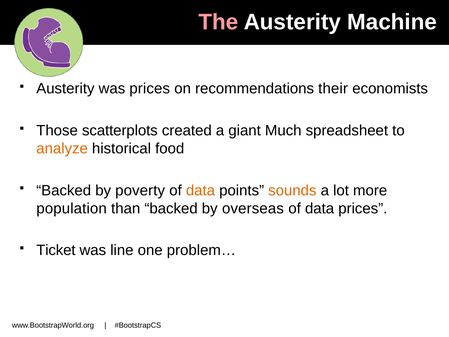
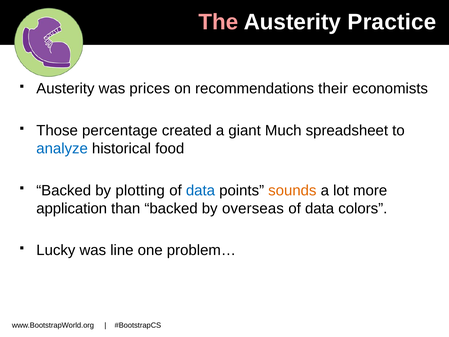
Machine: Machine -> Practice (392, 22)
scatterplots: scatterplots -> percentage (120, 130)
analyze colour: orange -> blue (62, 148)
poverty: poverty -> plotting (140, 190)
data colour: orange -> blue (200, 190)
population: population -> application (72, 208)
data prices: prices -> colors (363, 208)
Ticket: Ticket -> Lucky (56, 250)
